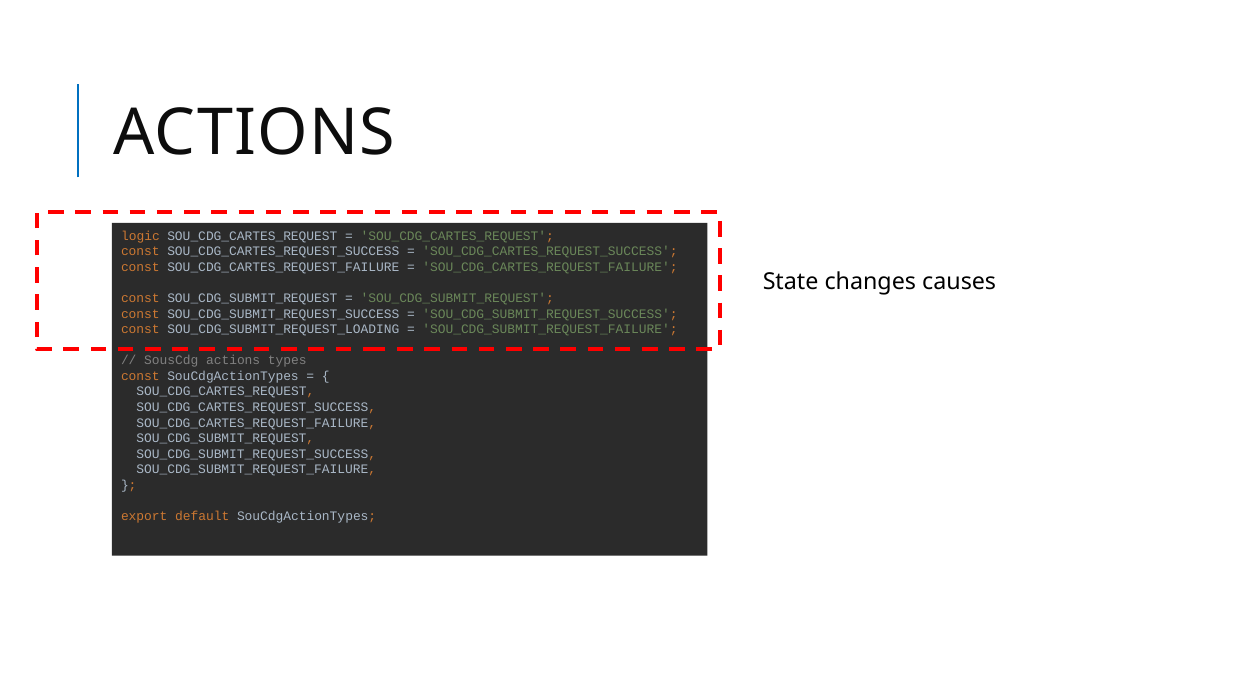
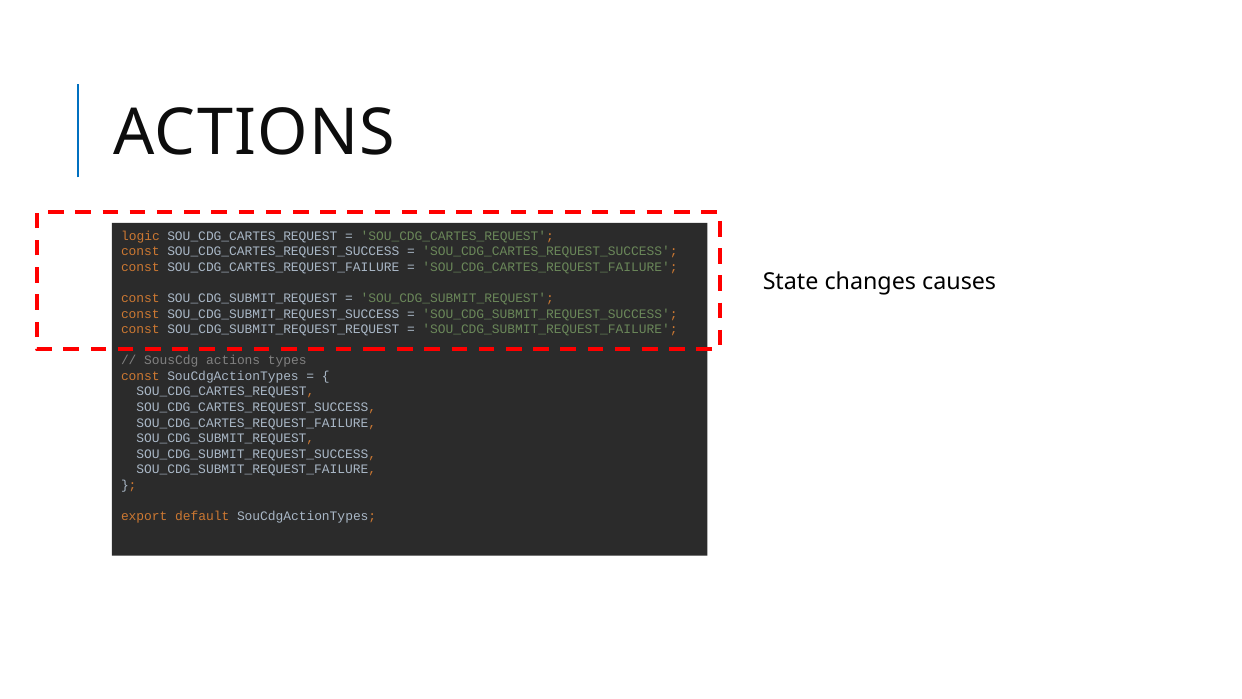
SOU_CDG_SUBMIT_REQUEST_LOADING: SOU_CDG_SUBMIT_REQUEST_LOADING -> SOU_CDG_SUBMIT_REQUEST_REQUEST (283, 329)
